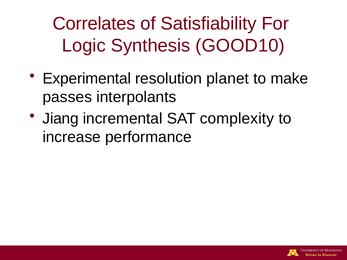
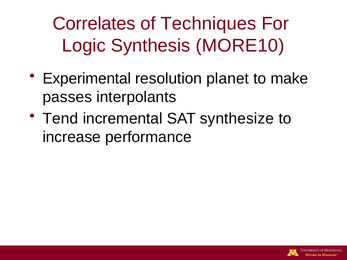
Satisfiability: Satisfiability -> Techniques (208, 24)
GOOD10: GOOD10 -> MORE10 (240, 46)
Jiang: Jiang -> Tend (60, 119)
complexity: complexity -> synthesize (237, 119)
